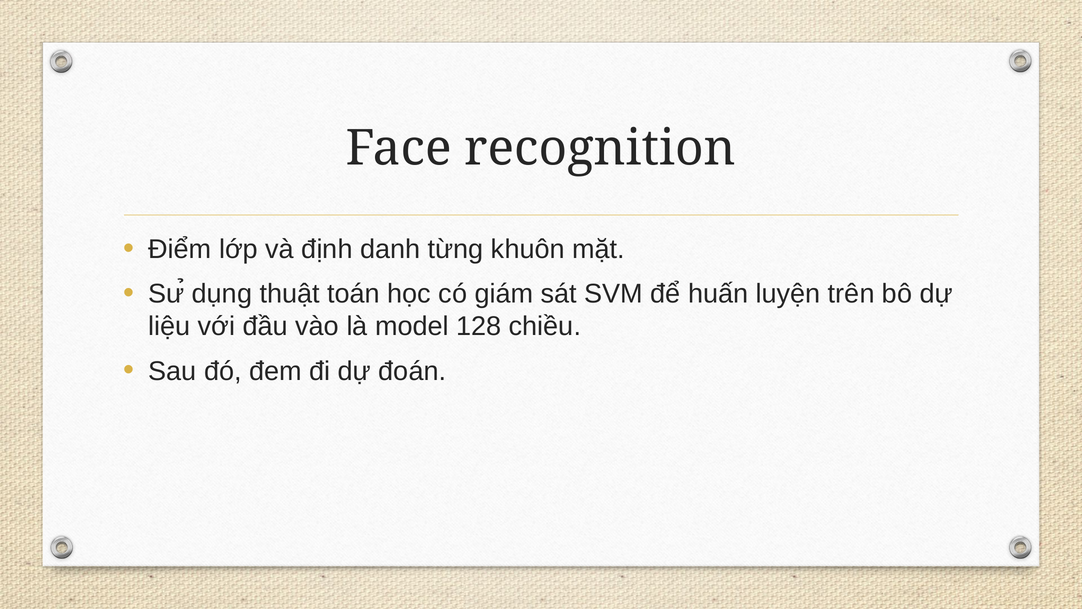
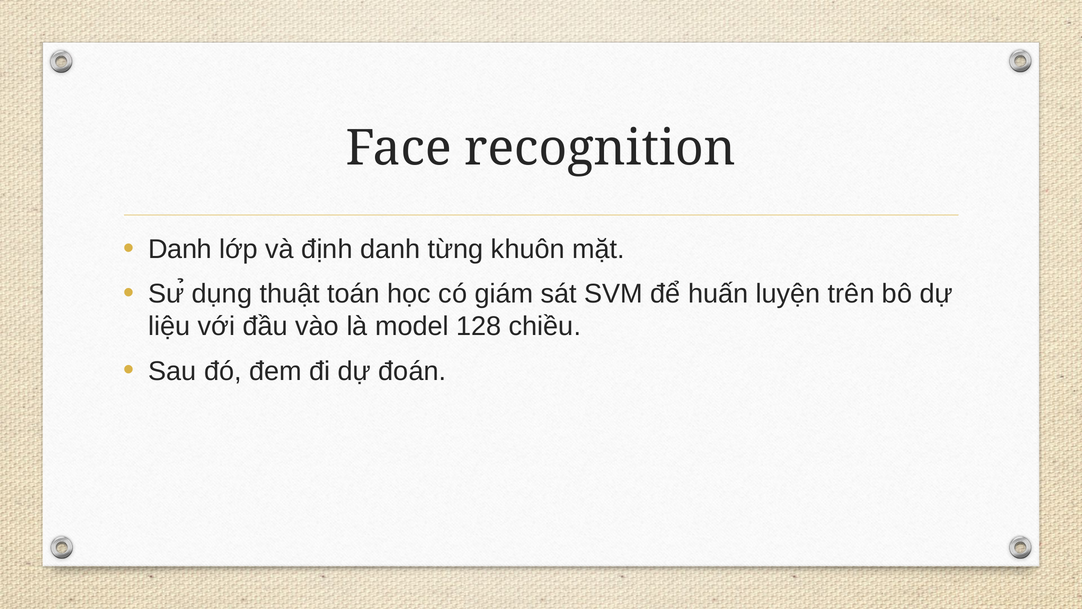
Điểm: Điểm -> Danh (180, 249)
